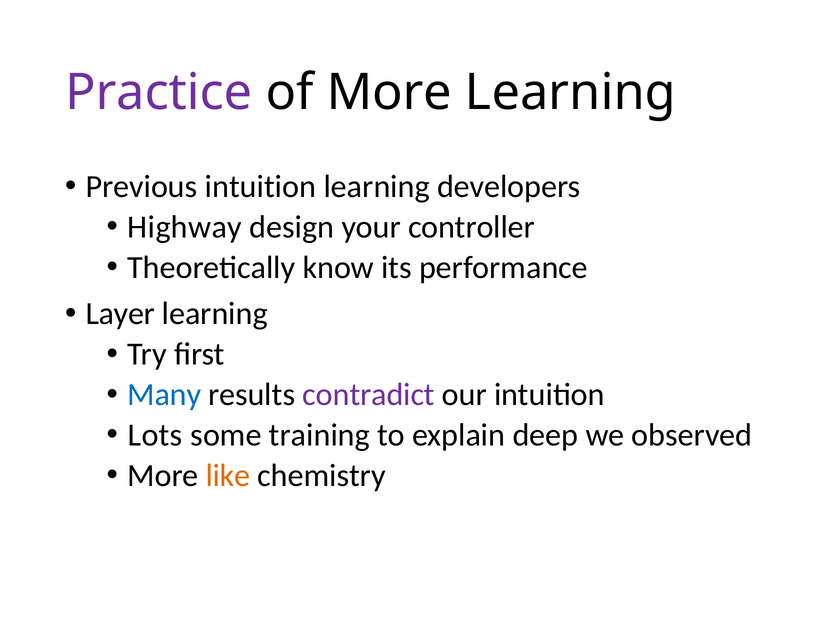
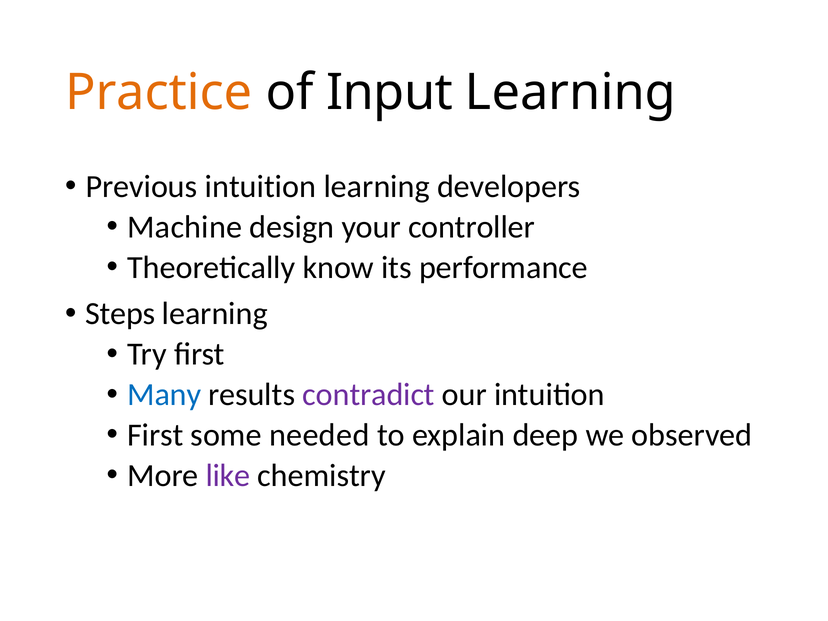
Practice colour: purple -> orange (159, 93)
of More: More -> Input (390, 93)
Highway: Highway -> Machine (185, 227)
Layer: Layer -> Steps (120, 314)
Lots: Lots -> First (155, 435)
training: training -> needed (319, 435)
like colour: orange -> purple (228, 476)
